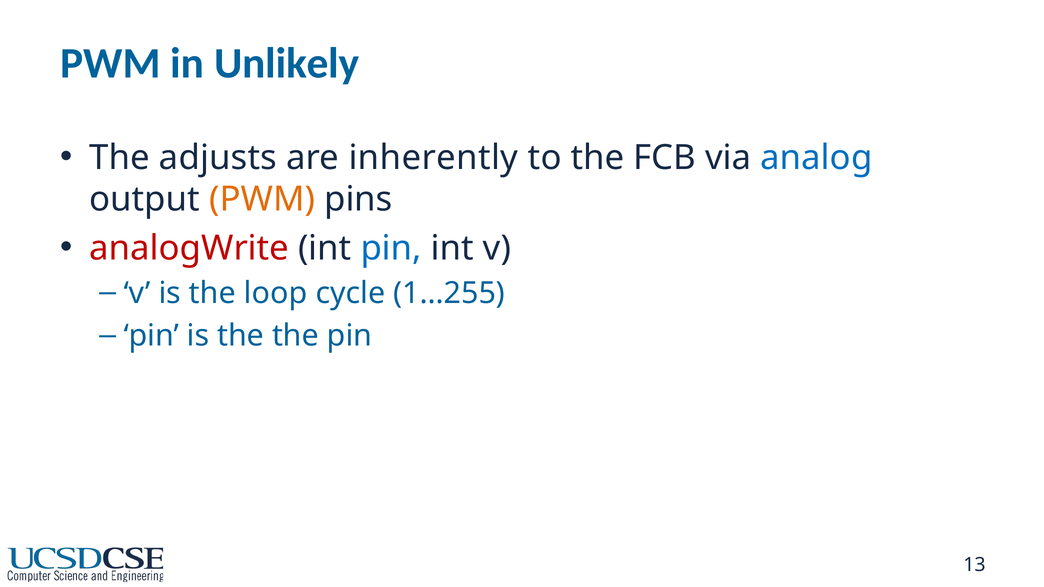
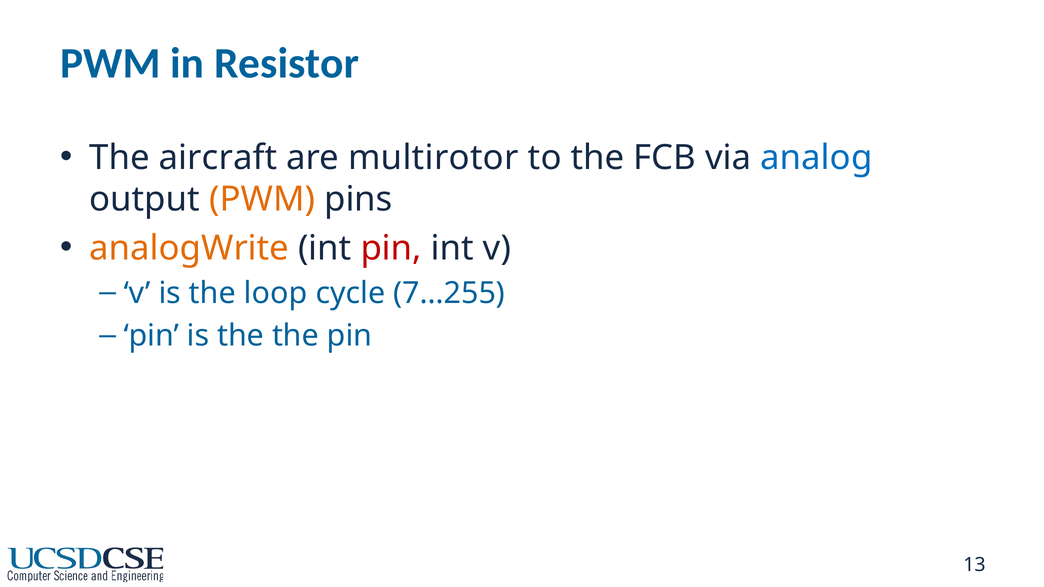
Unlikely: Unlikely -> Resistor (287, 63)
adjusts: adjusts -> aircraft (218, 158)
inherently: inherently -> multirotor (433, 158)
analogWrite colour: red -> orange (189, 248)
pin colour: blue -> red (391, 248)
1…255: 1…255 -> 7…255 (449, 293)
